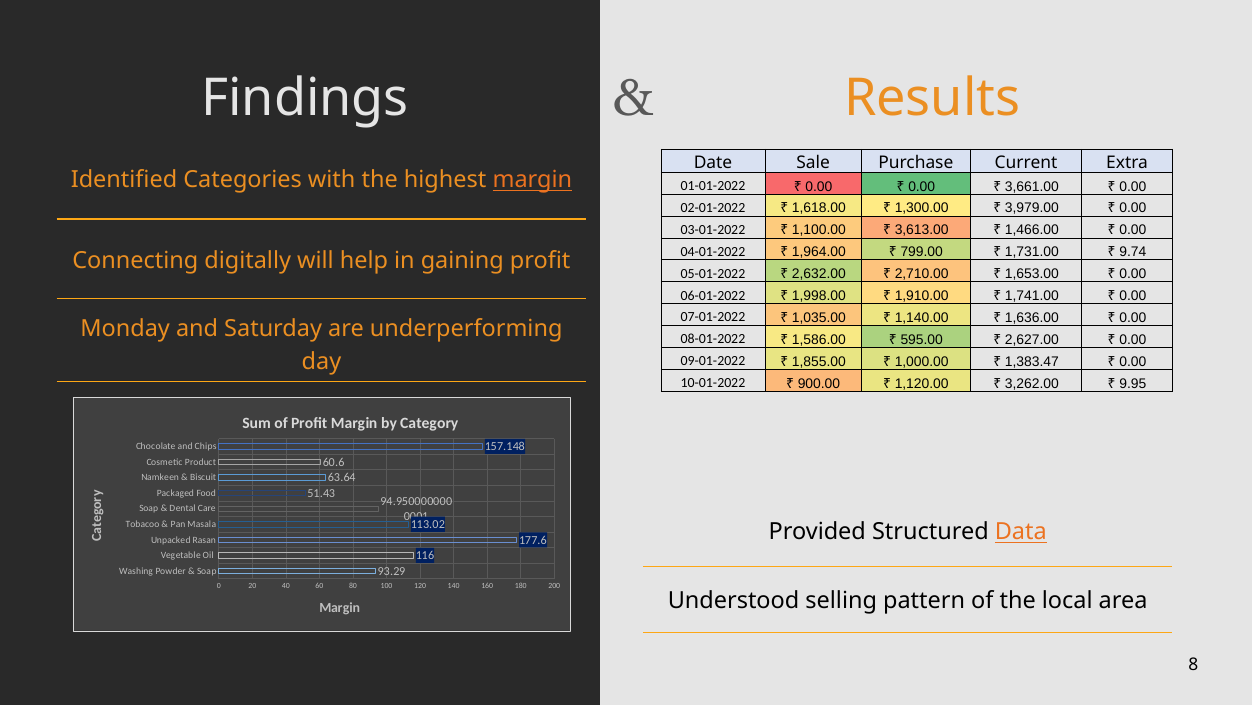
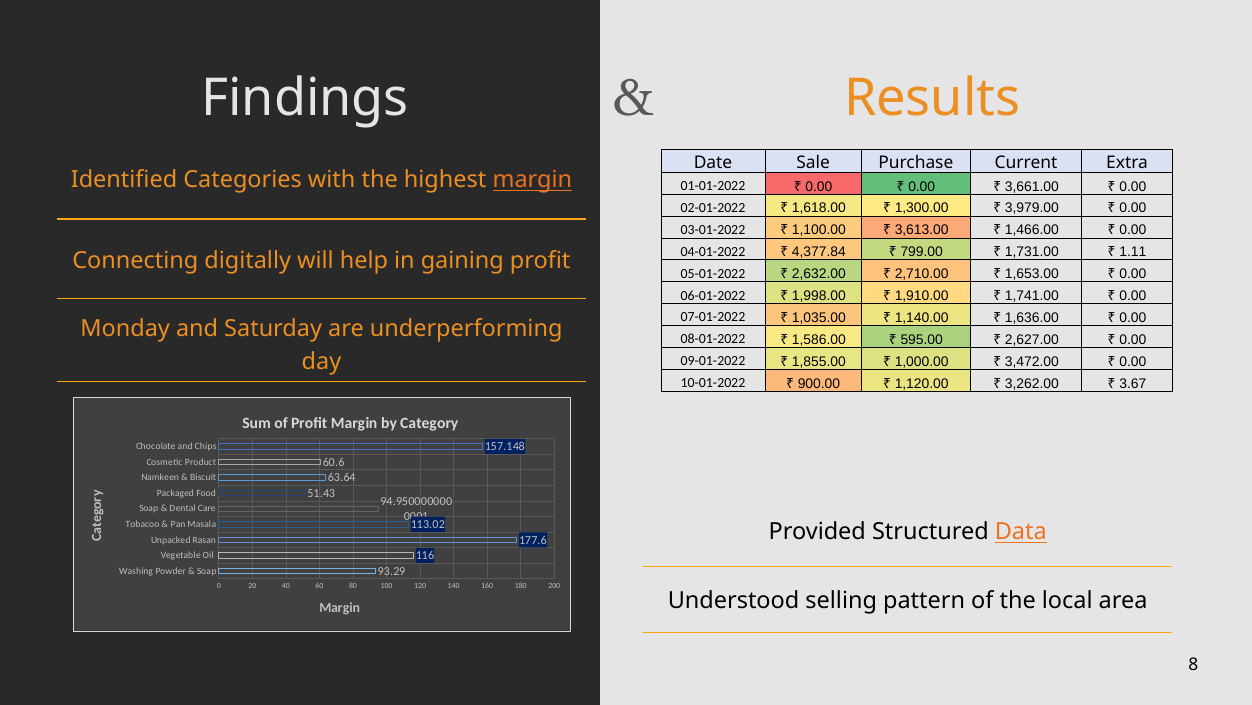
1,964.00: 1,964.00 -> 4,377.84 (819, 252)
9.74: 9.74 -> 1.11 (1133, 252)
1,383.47: 1,383.47 -> 3,472.00 (1032, 362)
9.95: 9.95 -> 3.67 (1133, 384)
